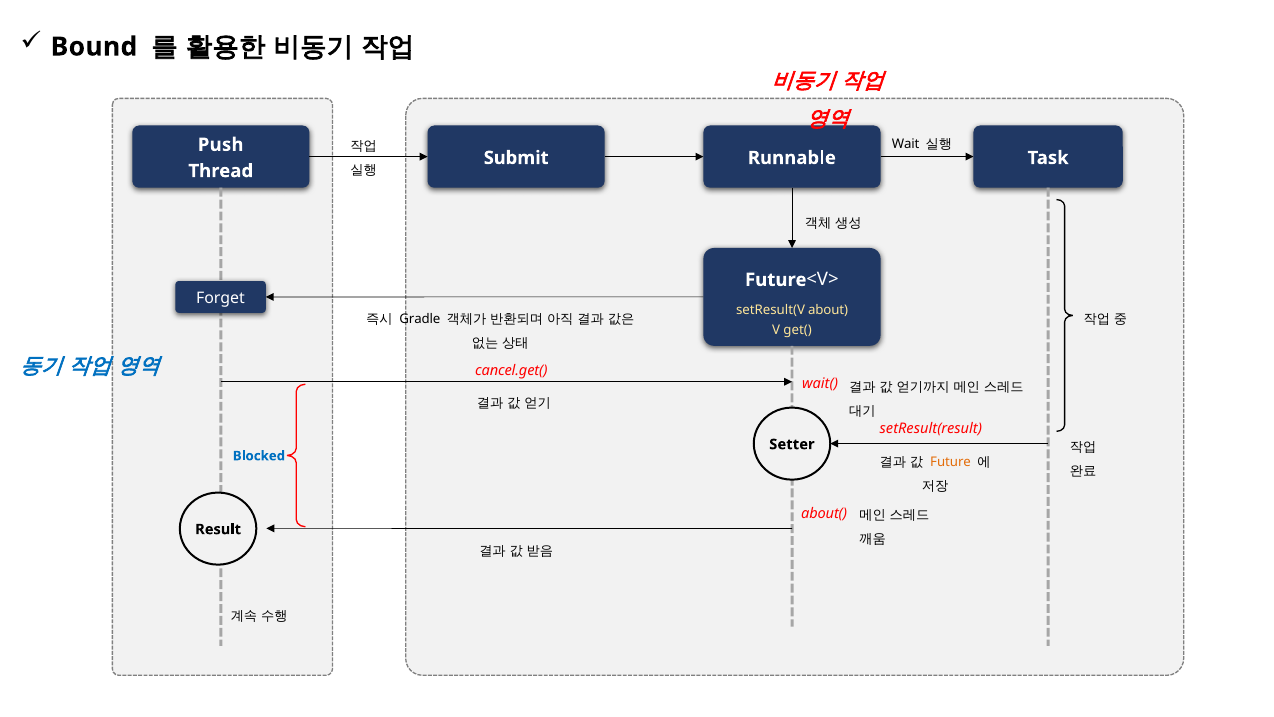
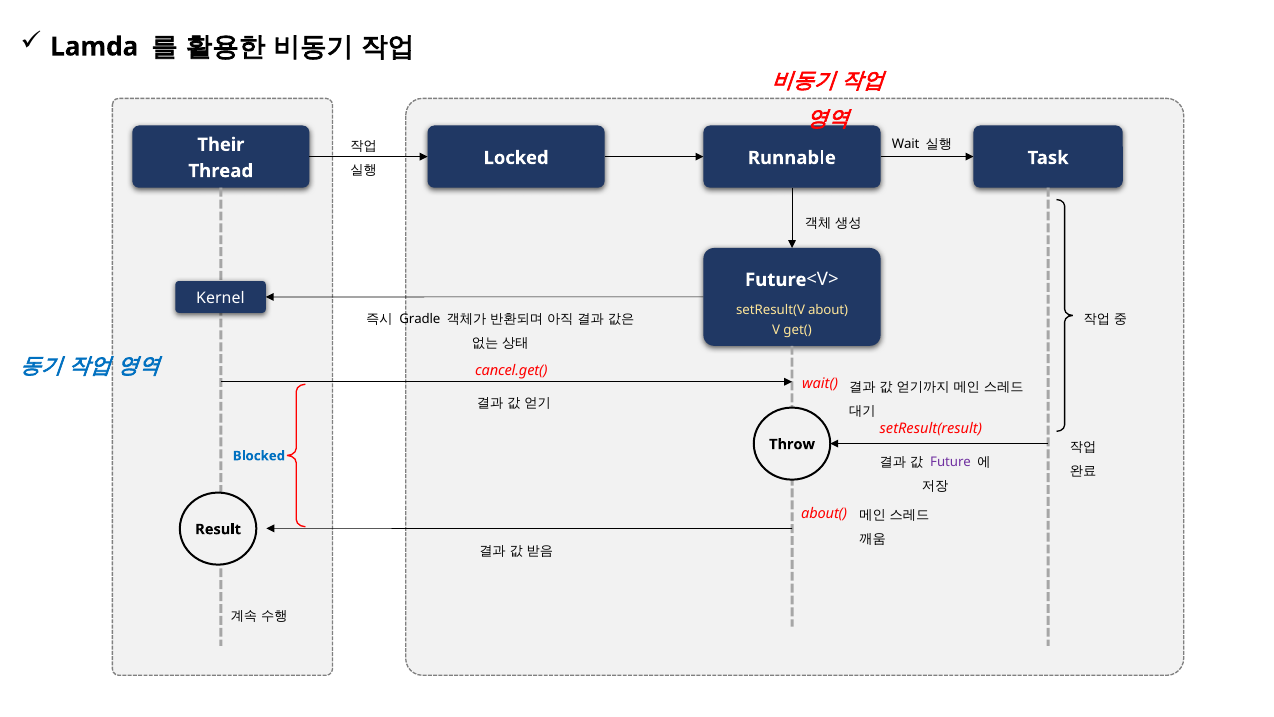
Bound: Bound -> Lamda (94, 47)
Push: Push -> Their (221, 145)
Submit: Submit -> Locked (516, 158)
Forget: Forget -> Kernel (220, 298)
Setter: Setter -> Throw (792, 444)
Future colour: orange -> purple (951, 462)
